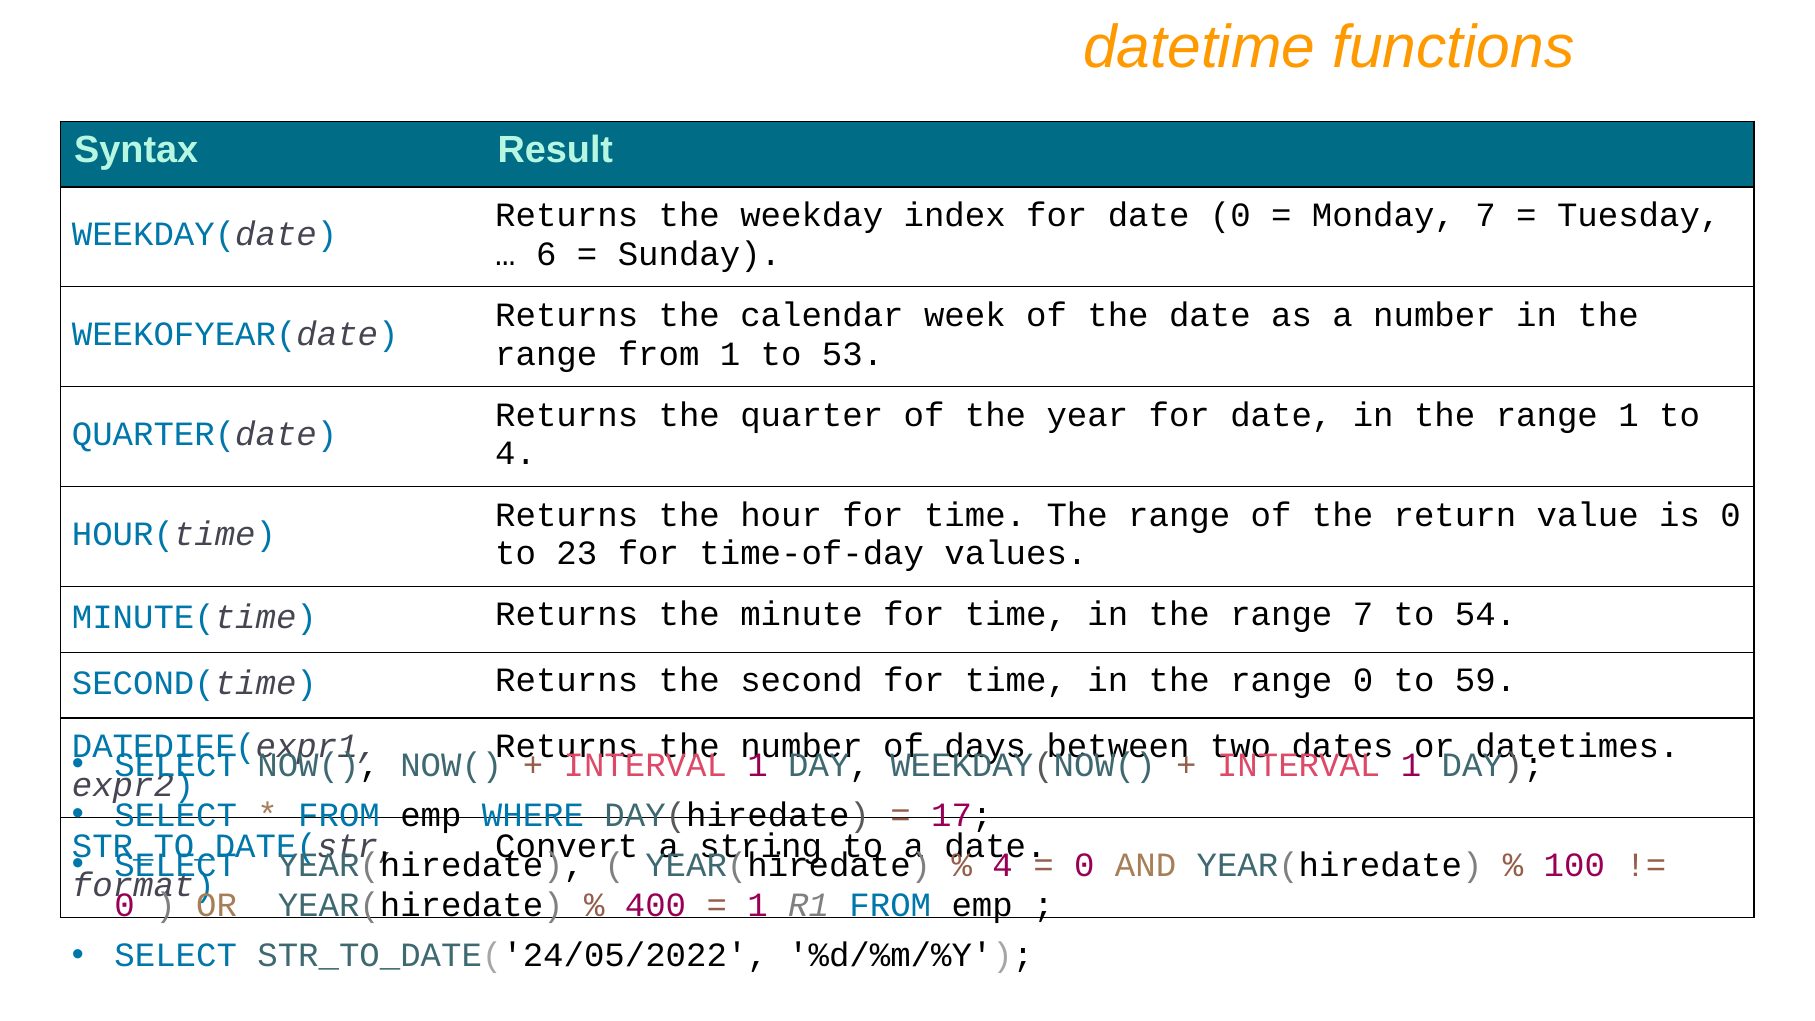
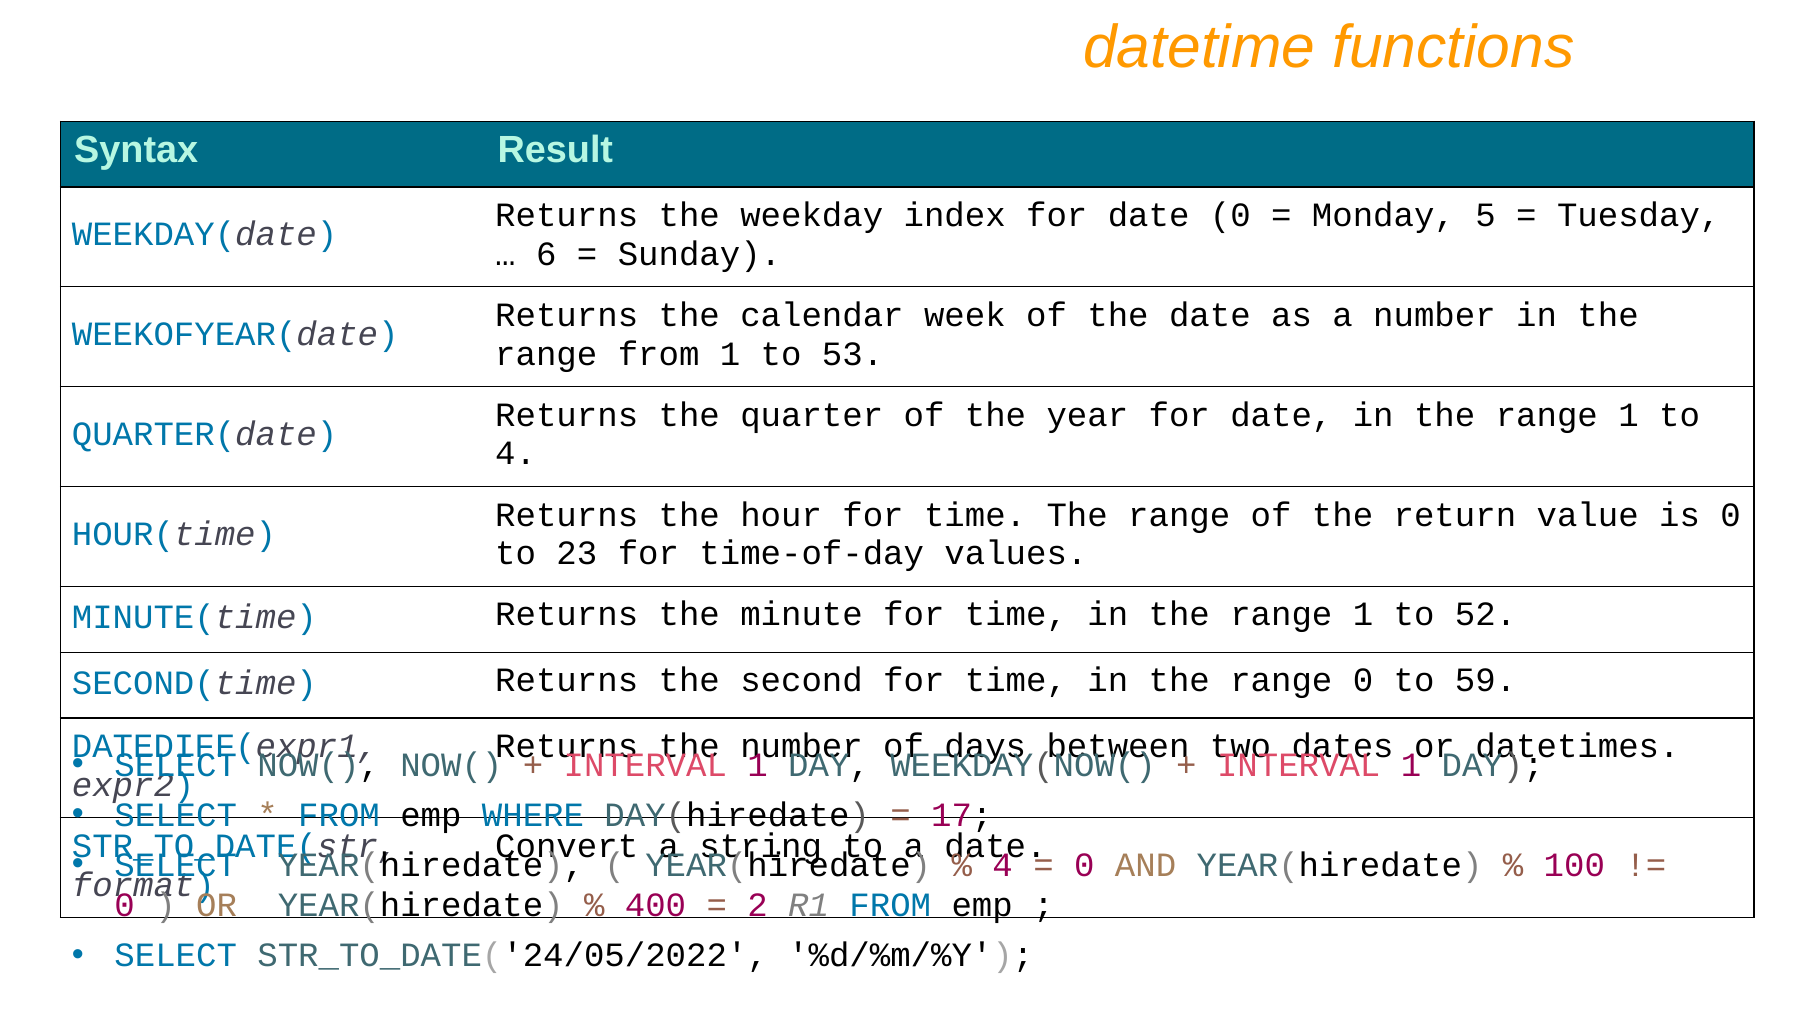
Monday 7: 7 -> 5 (1486, 215)
7: 7 -> 1 (1363, 615)
54: 54 -> 52 (1486, 615)
1: 1 -> 2 (758, 906)
